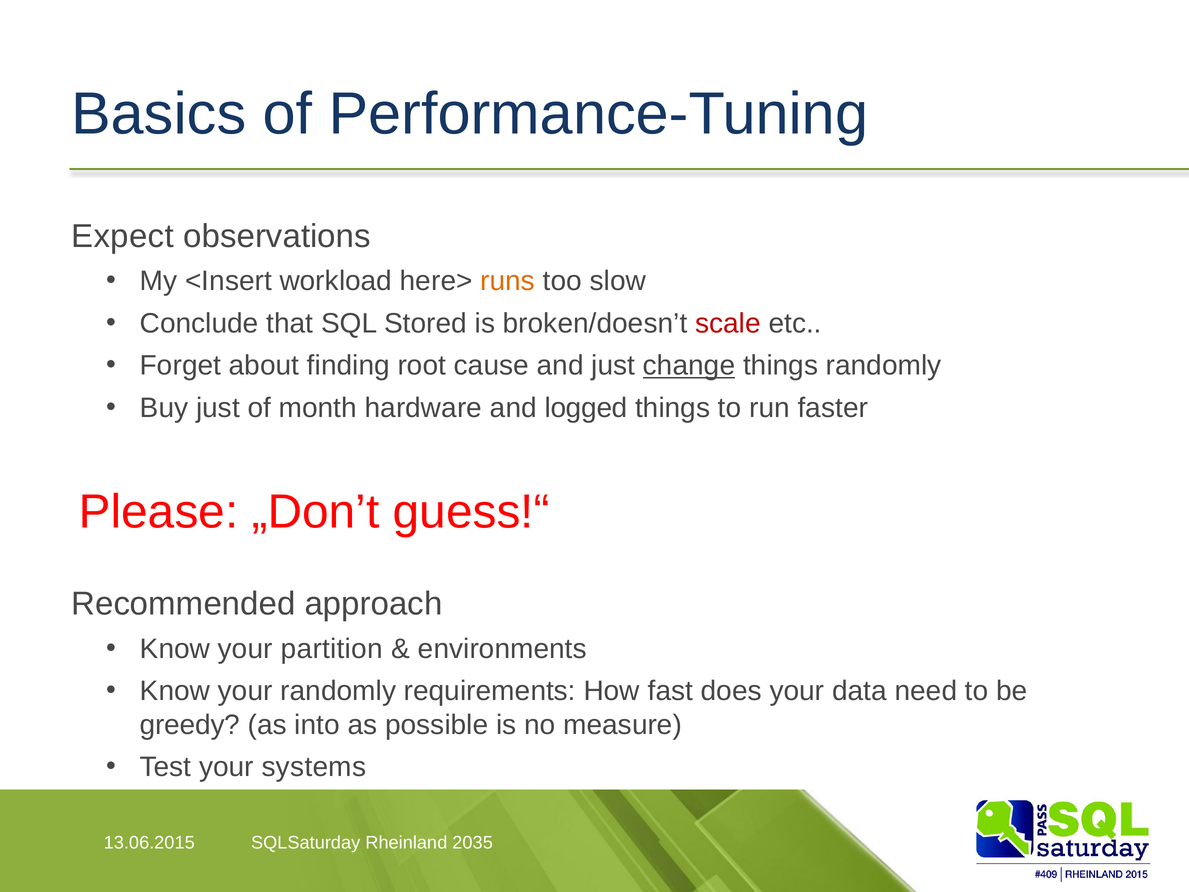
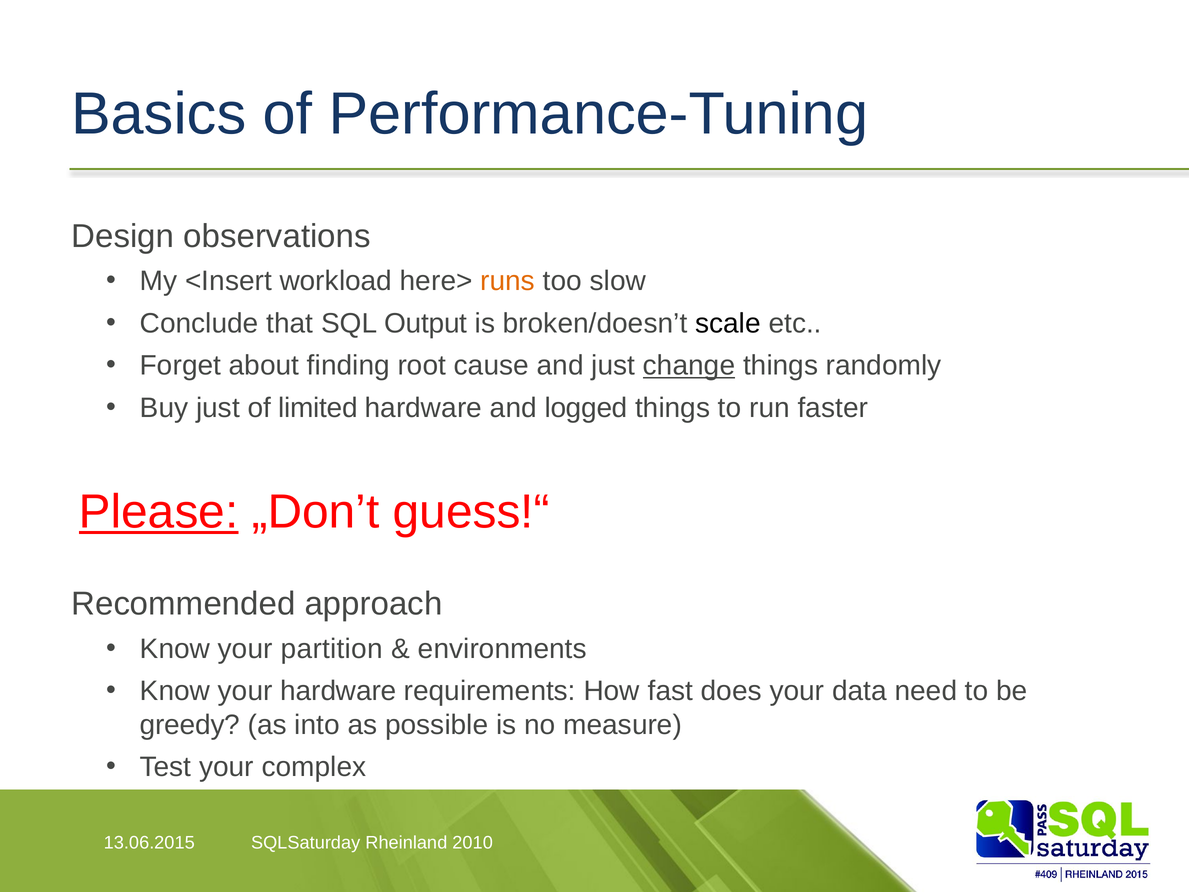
Expect: Expect -> Design (123, 236)
Stored: Stored -> Output (426, 323)
scale colour: red -> black (728, 323)
month: month -> limited (318, 408)
Please underline: none -> present (159, 512)
your randomly: randomly -> hardware (338, 691)
systems: systems -> complex (314, 767)
2035: 2035 -> 2010 (473, 842)
